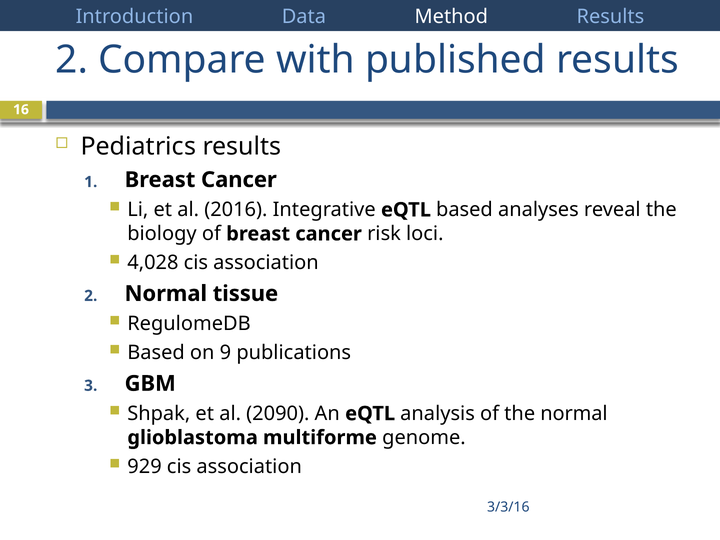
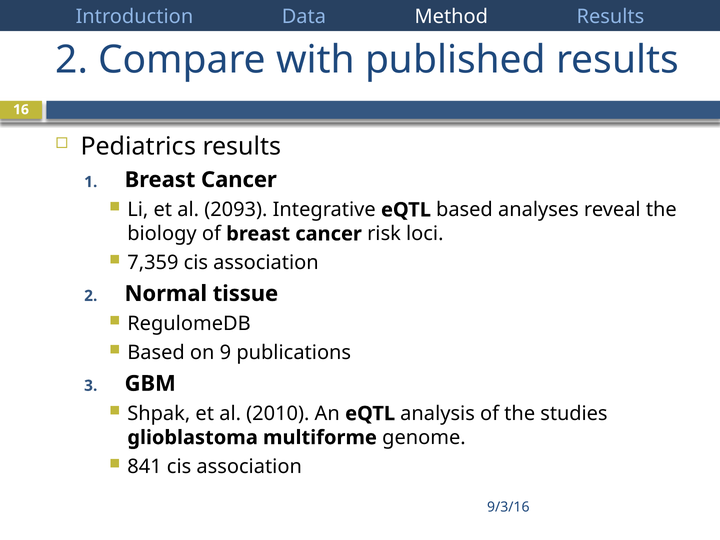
2016: 2016 -> 2093 (236, 210)
4,028: 4,028 -> 7,359 (153, 263)
2090: 2090 -> 2010 (278, 414)
the normal: normal -> studies (574, 414)
929: 929 -> 841 (145, 467)
3/3/16: 3/3/16 -> 9/3/16 (508, 507)
